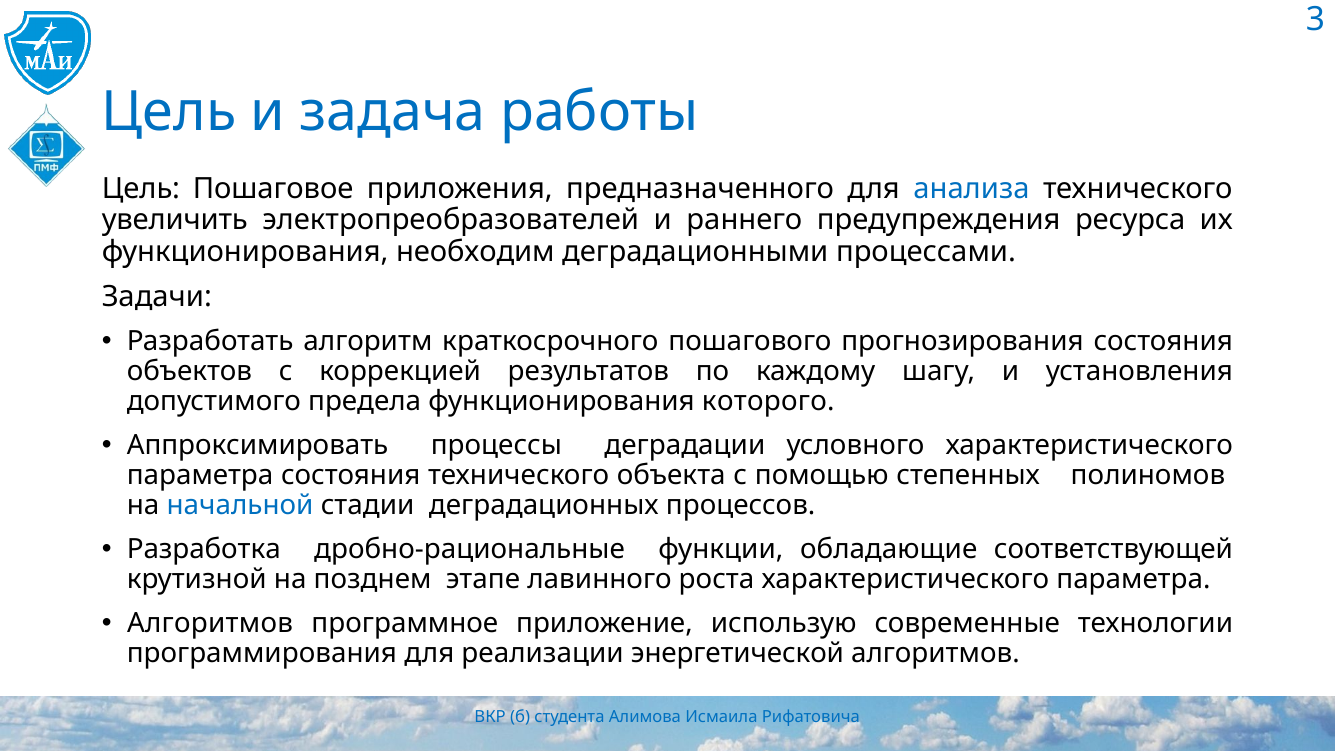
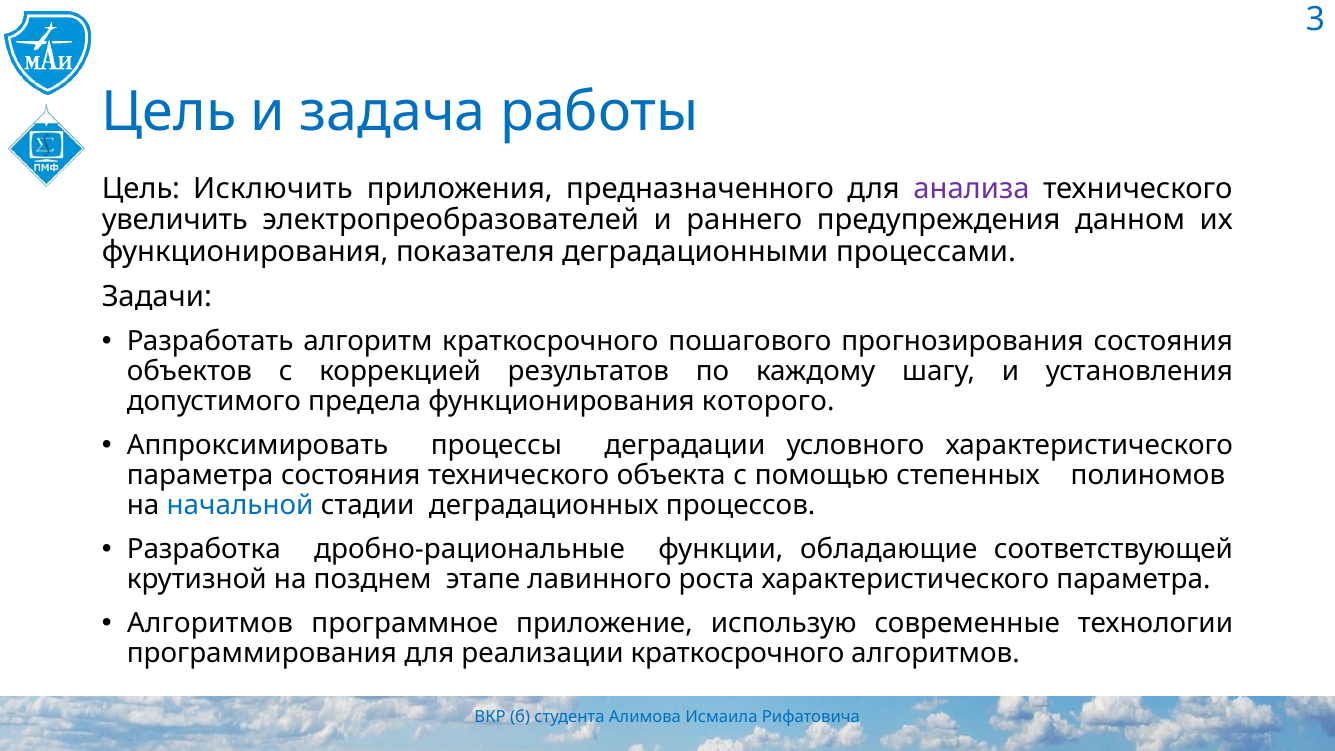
Пошаговое: Пошаговое -> Исключить (273, 188)
анализа colour: blue -> purple (971, 188)
ресурса: ресурса -> данном (1130, 220)
необходим: необходим -> показателя (475, 251)
реализации энергетической: энергетической -> краткосрочного (738, 654)
